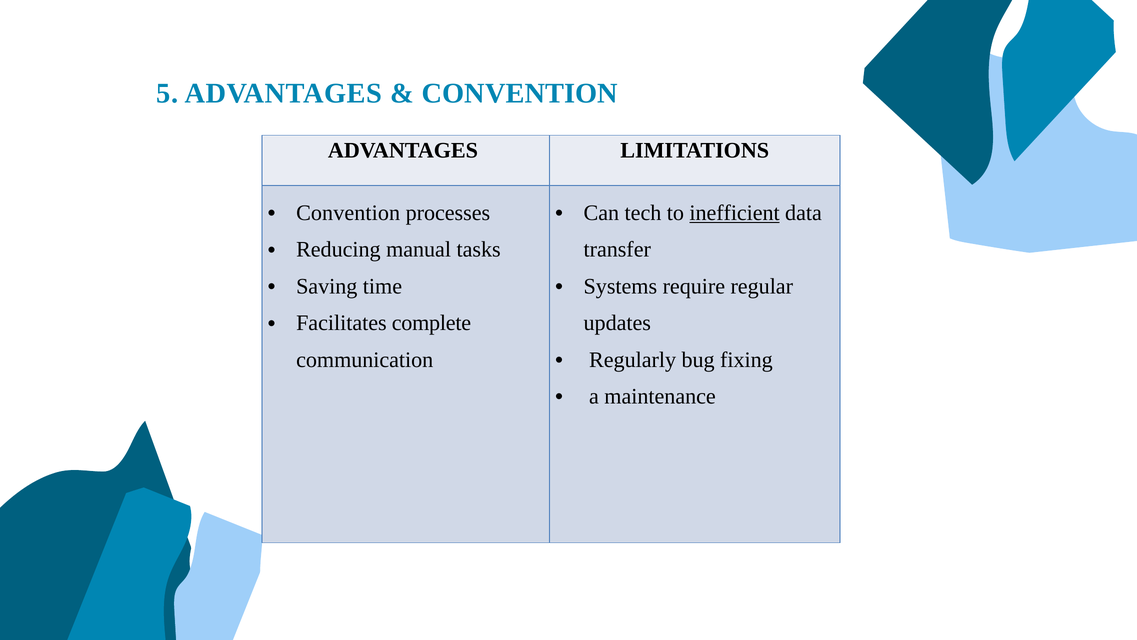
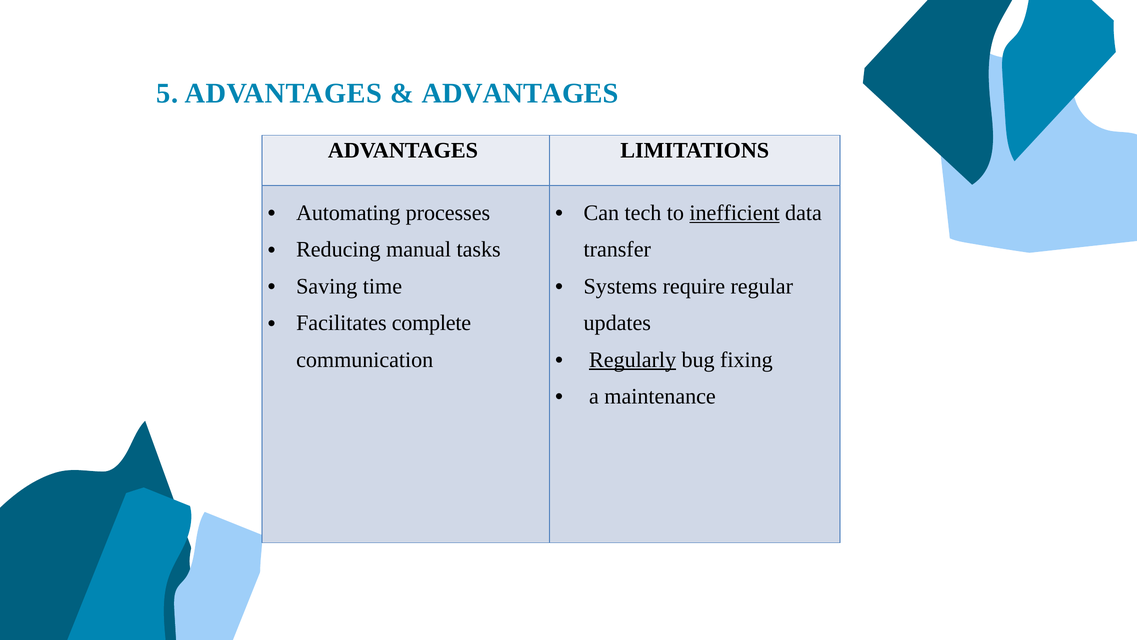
CONVENTION: CONVENTION -> ADVANTAGES (520, 93)
Convention: Convention -> Automating (348, 213)
Regularly underline: none -> present (633, 360)
